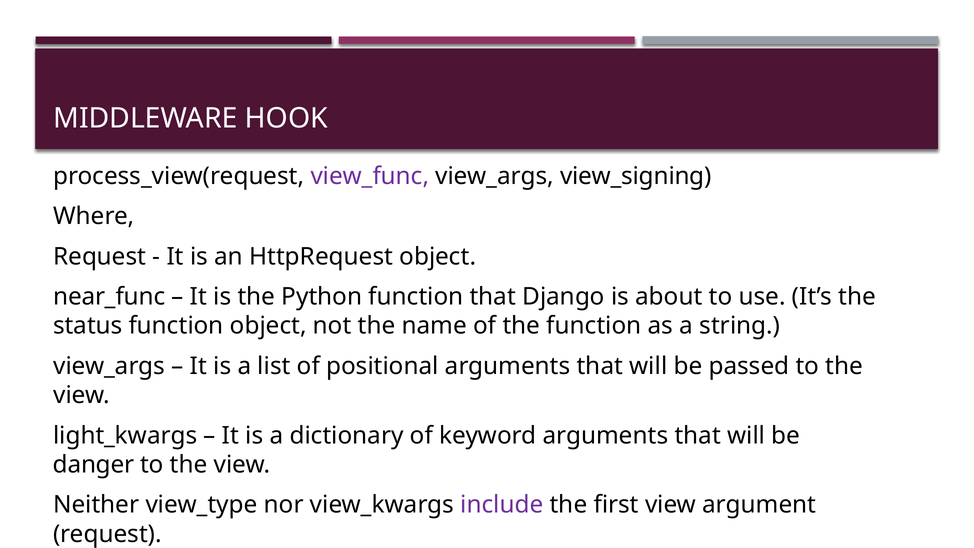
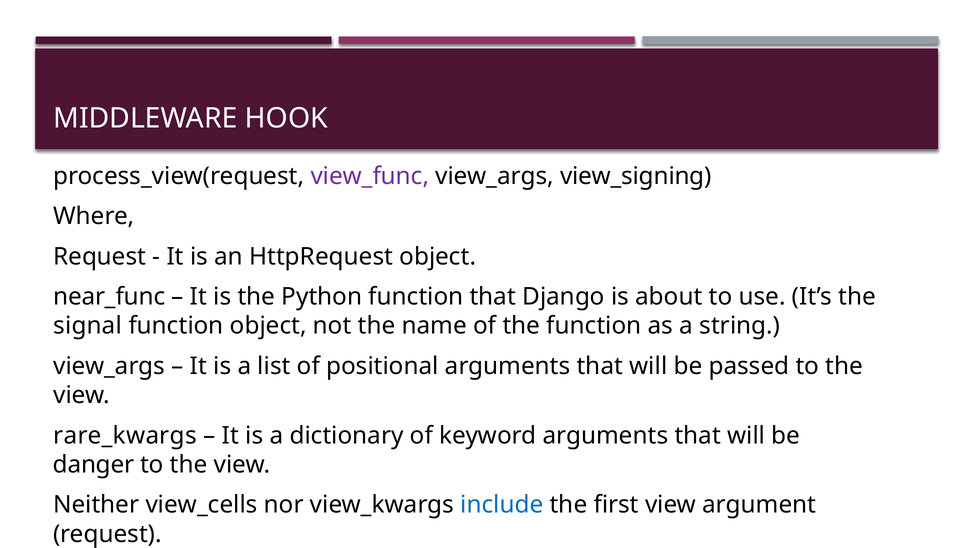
status: status -> signal (88, 326)
light_kwargs: light_kwargs -> rare_kwargs (125, 435)
view_type: view_type -> view_cells (202, 505)
include colour: purple -> blue (502, 505)
